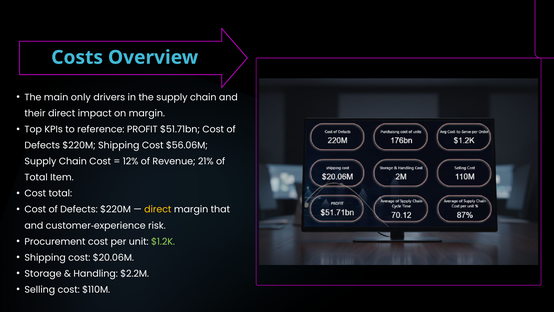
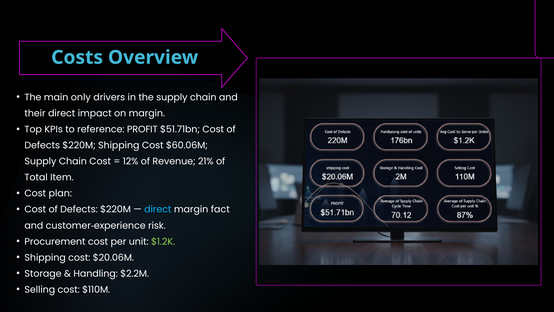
$56.06M: $56.06M -> $60.06M (187, 145)
Cost total: total -> plan (60, 193)
direct colour: yellow -> light blue (158, 209)
that: that -> fact (220, 209)
